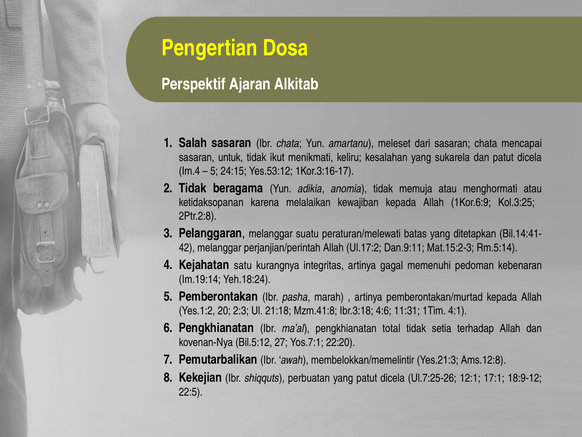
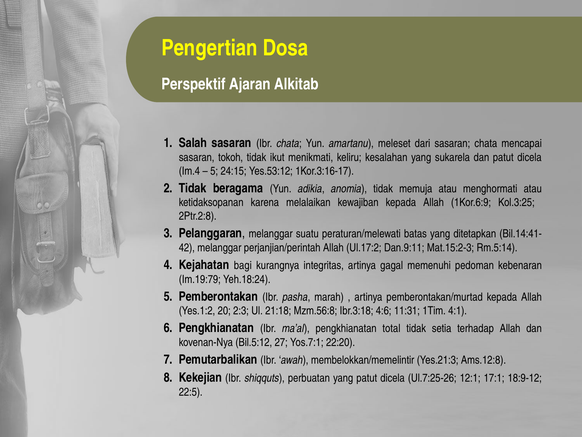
untuk: untuk -> tokoh (231, 157)
satu: satu -> bagi (243, 265)
Im.19:14: Im.19:14 -> Im.19:79 (200, 279)
Mzm.41:8: Mzm.41:8 -> Mzm.56:8 (316, 310)
